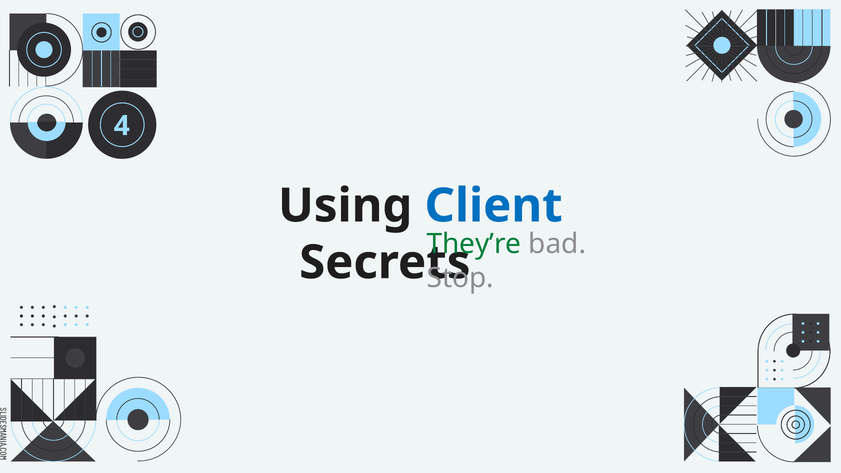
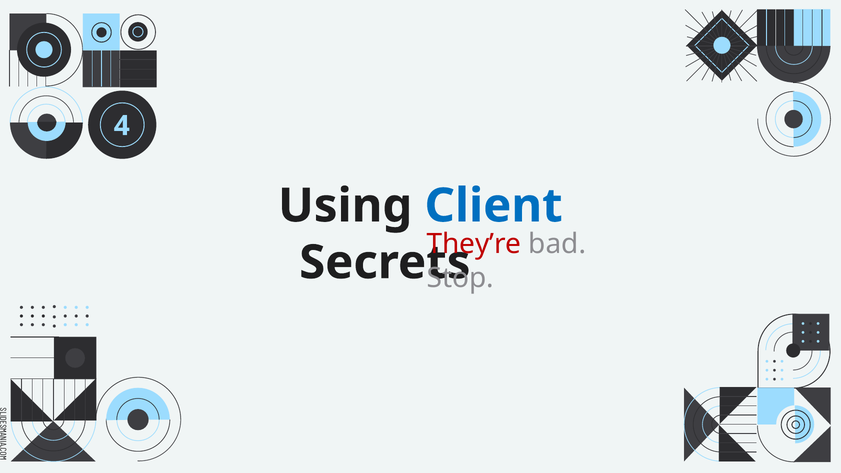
They’re colour: green -> red (474, 244)
